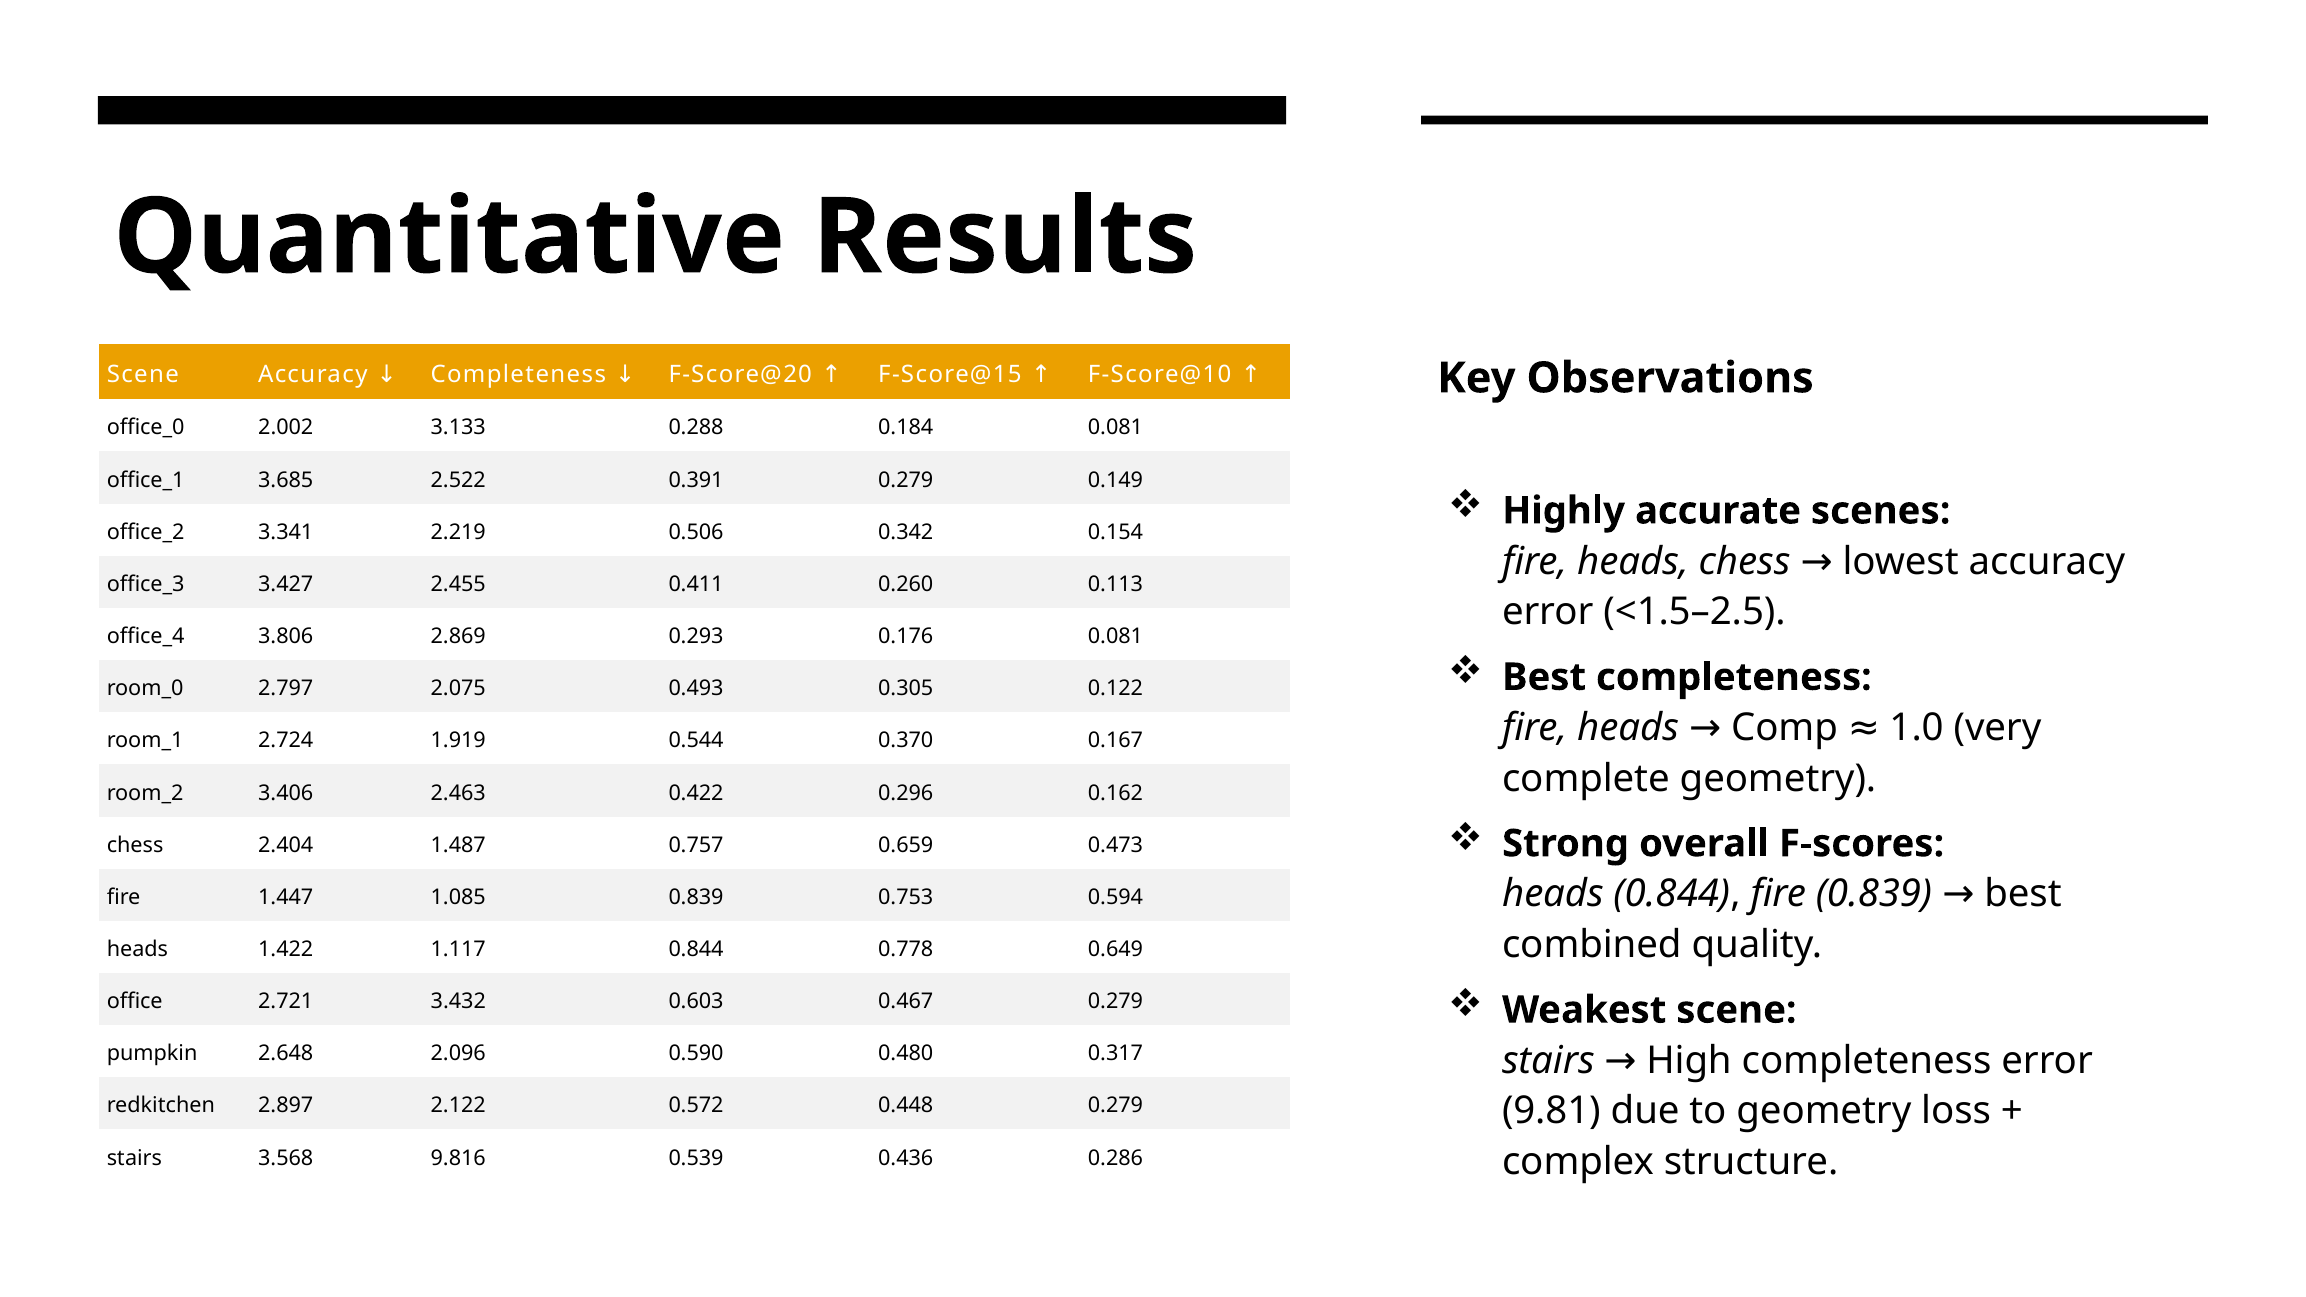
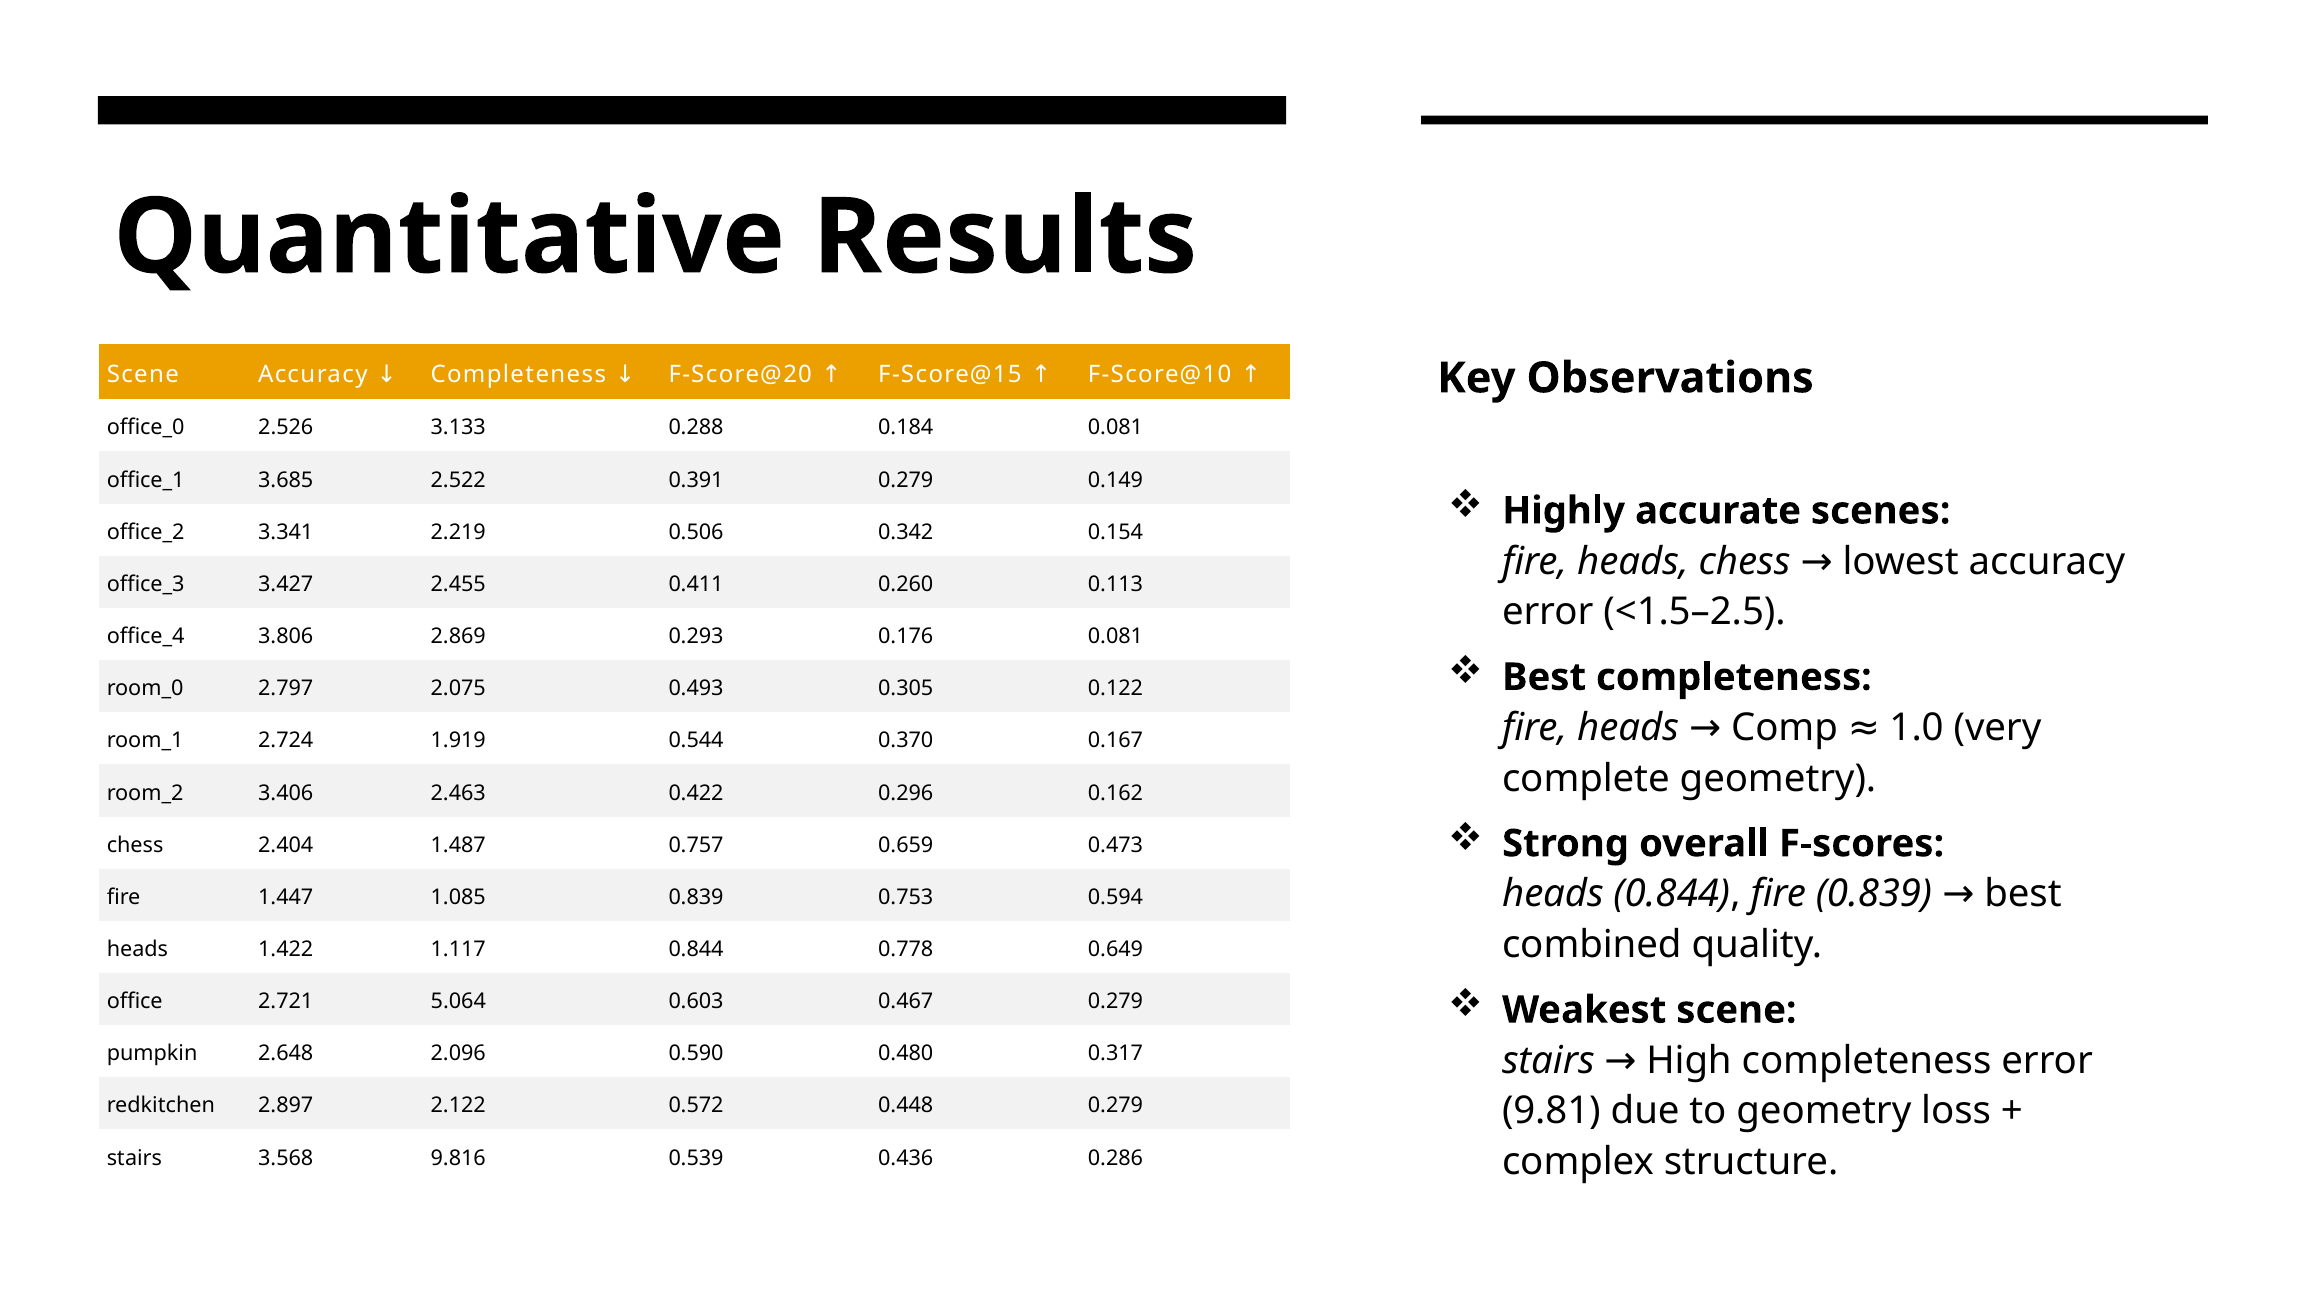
2.002: 2.002 -> 2.526 (286, 428)
3.432: 3.432 -> 5.064 (458, 1002)
